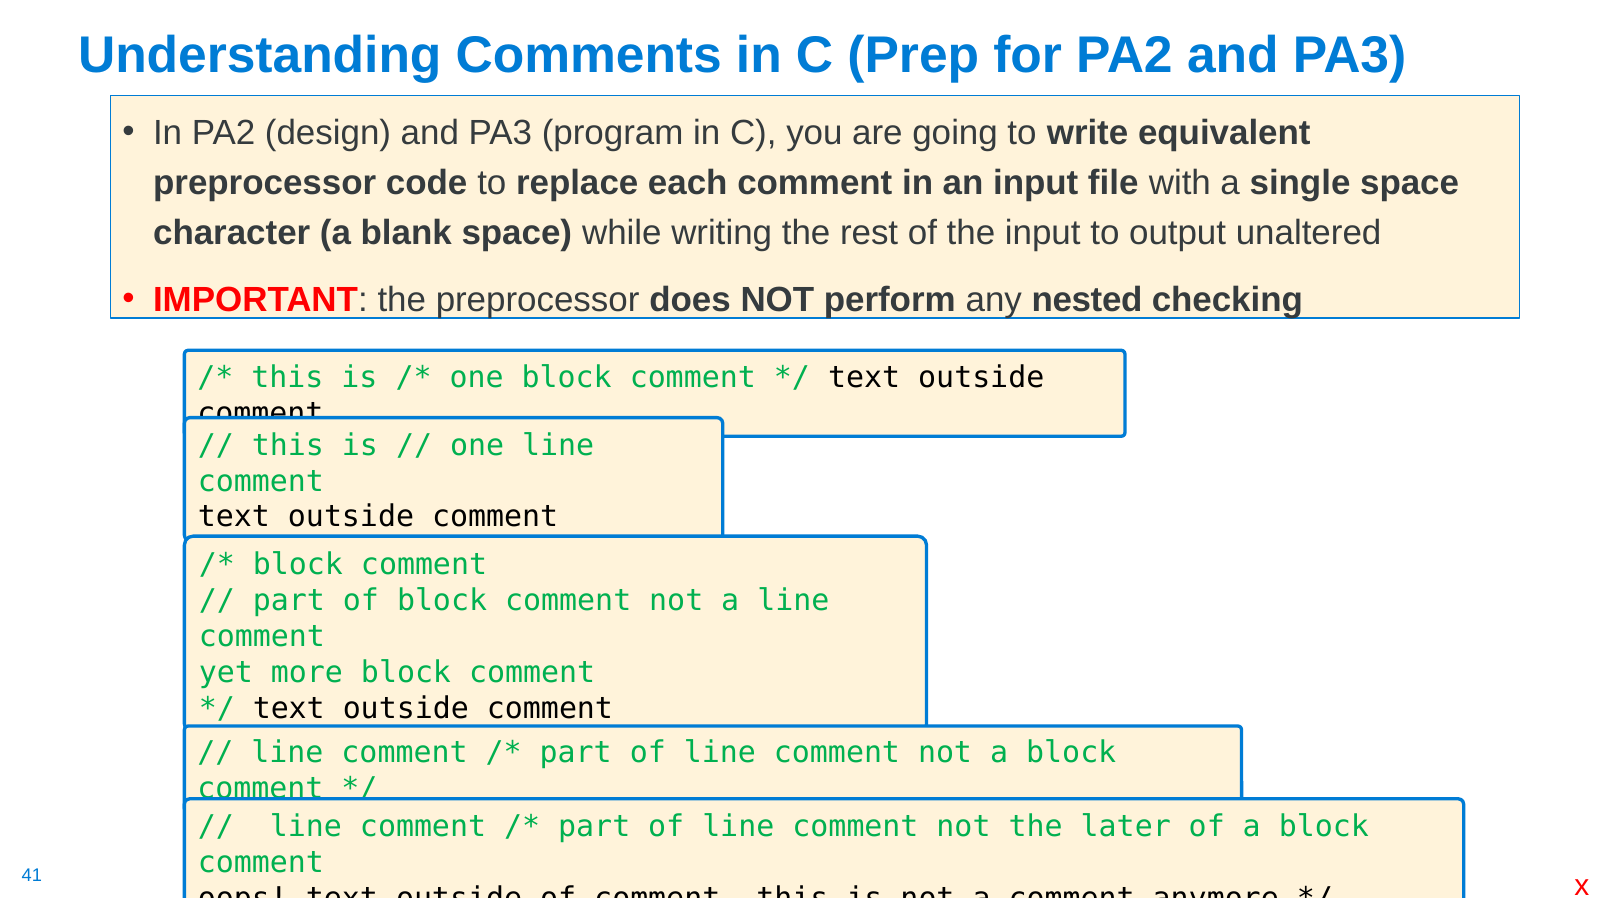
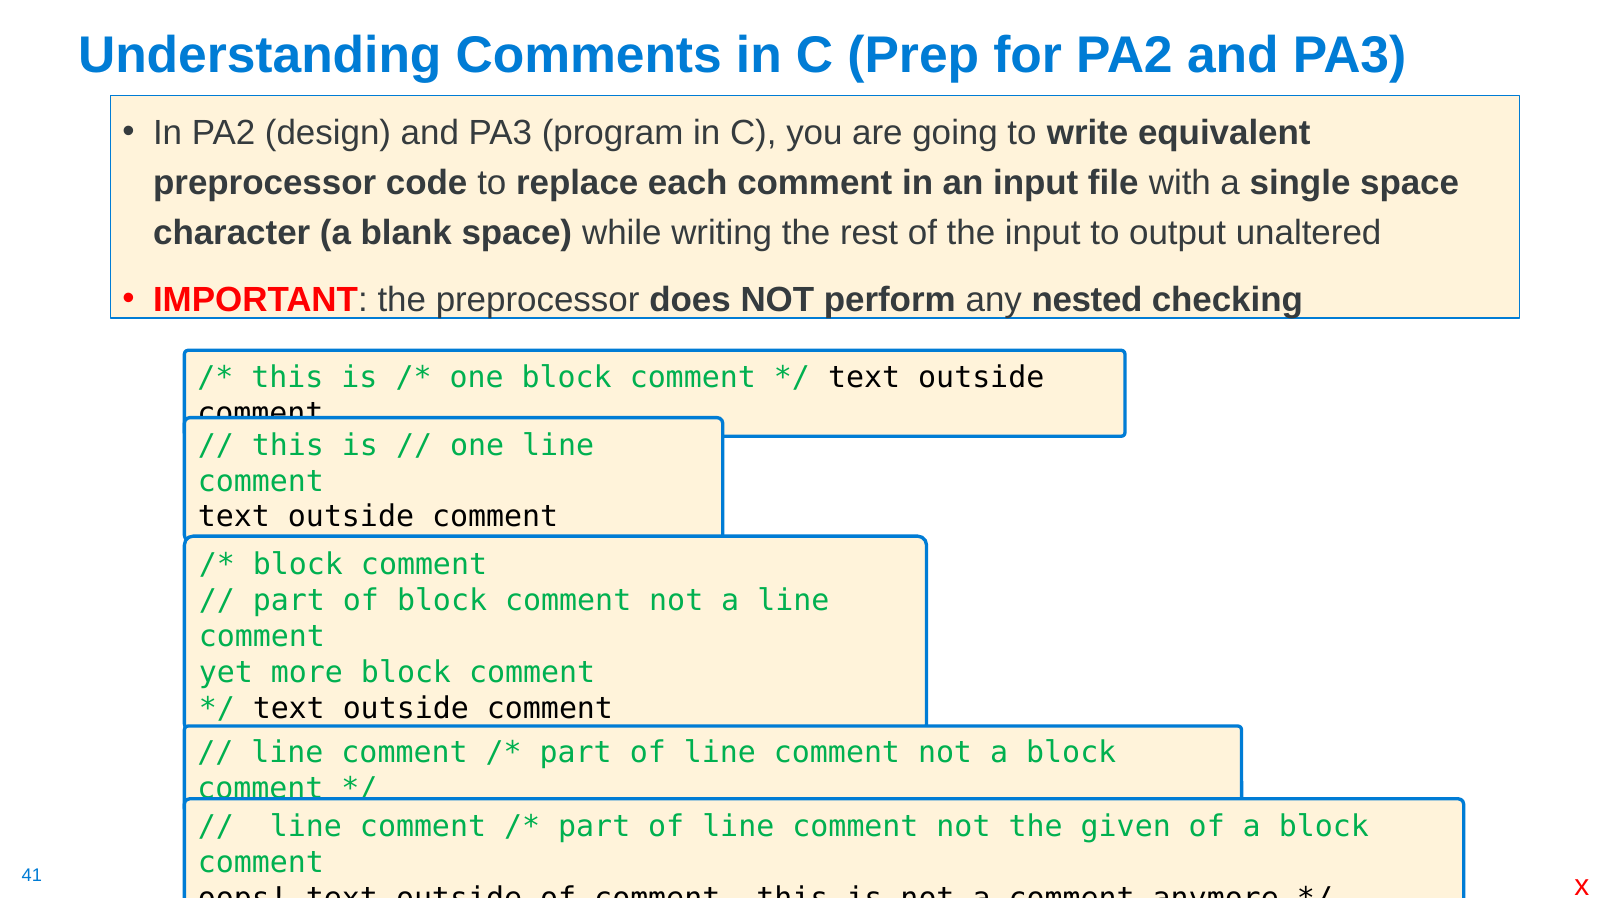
later: later -> given (1126, 827)
